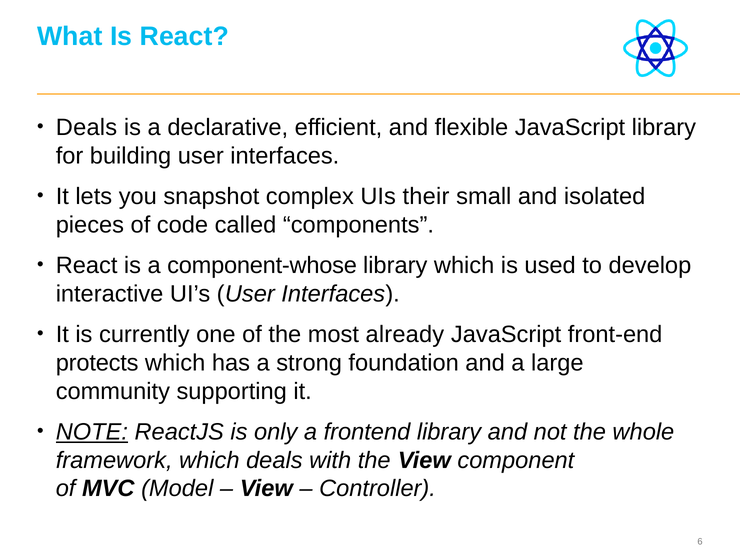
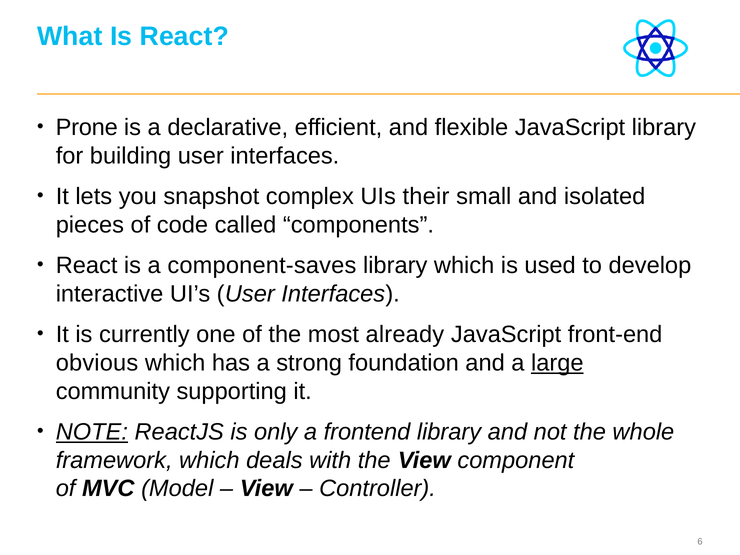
Deals: Deals -> Prone (87, 128)
component-whose: component-whose -> component-saves (262, 266)
protects: protects -> obvious (97, 363)
large underline: none -> present (557, 363)
